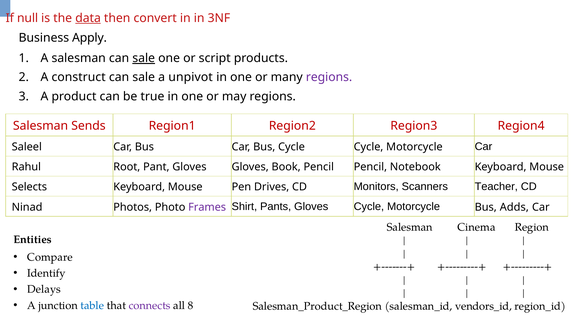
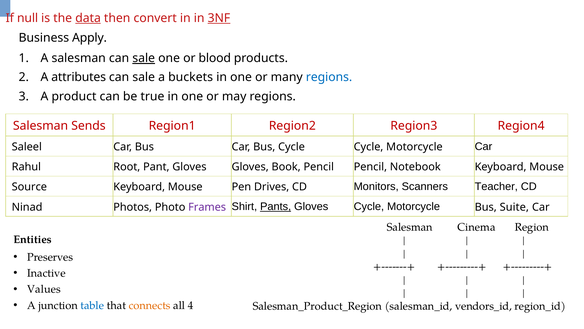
3NF underline: none -> present (219, 18)
script: script -> blood (215, 58)
construct: construct -> attributes (79, 77)
unpivot: unpivot -> buckets (191, 77)
regions colour: purple -> blue (329, 77)
Selects: Selects -> Source (29, 187)
Pants underline: none -> present (276, 206)
Adds: Adds -> Suite (514, 207)
Compare: Compare -> Preserves (50, 257)
Identify: Identify -> Inactive (46, 273)
Delays: Delays -> Values (44, 289)
connects colour: purple -> orange (150, 305)
8: 8 -> 4 (191, 305)
